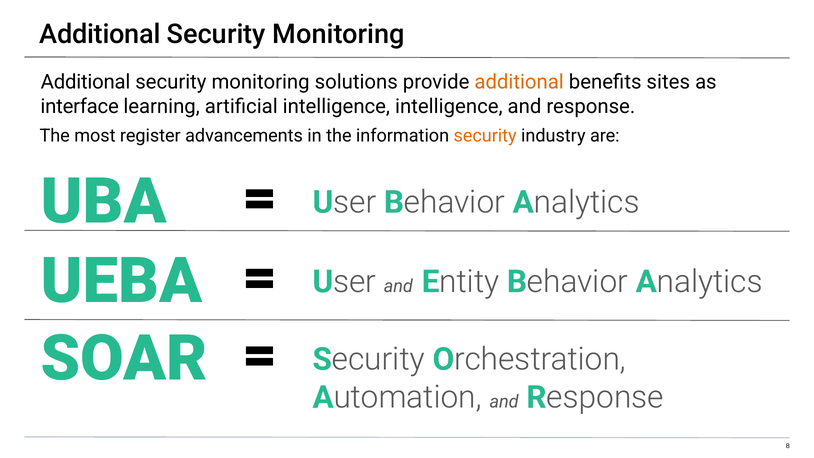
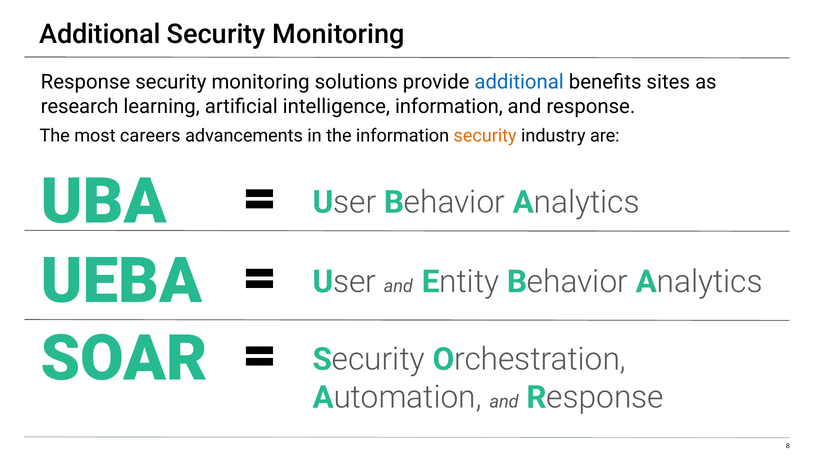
Additional: Additional -> Response (85, 82)
additional colour: orange -> blue (519, 82)
interface: interface -> research (80, 106)
intelligence intelligence: intelligence -> information (449, 106)
register: register -> careers (150, 136)
